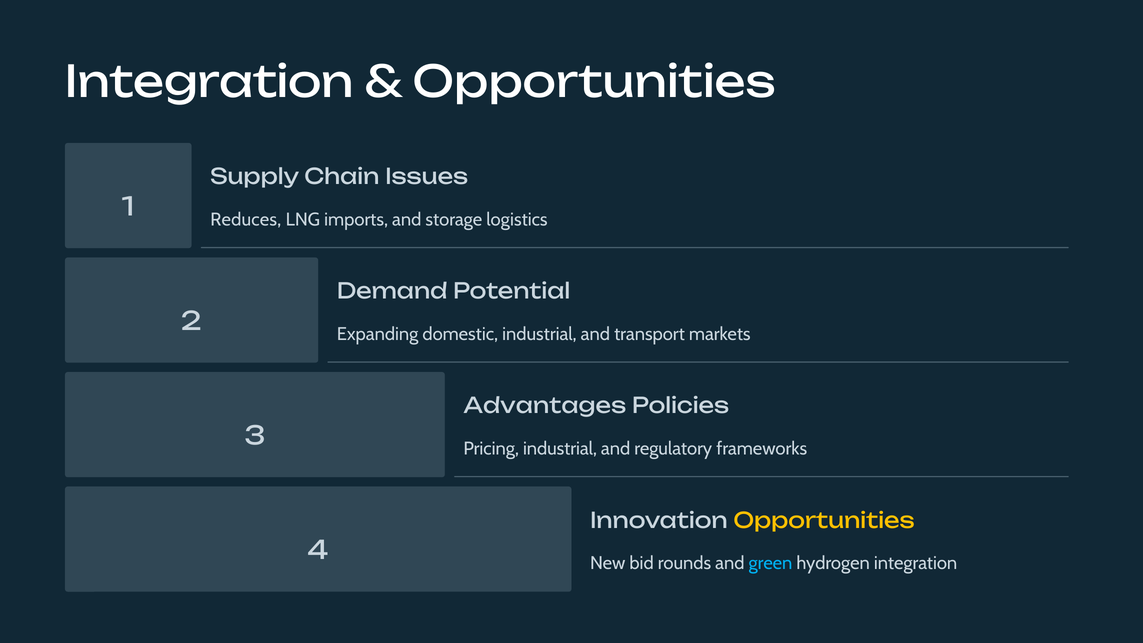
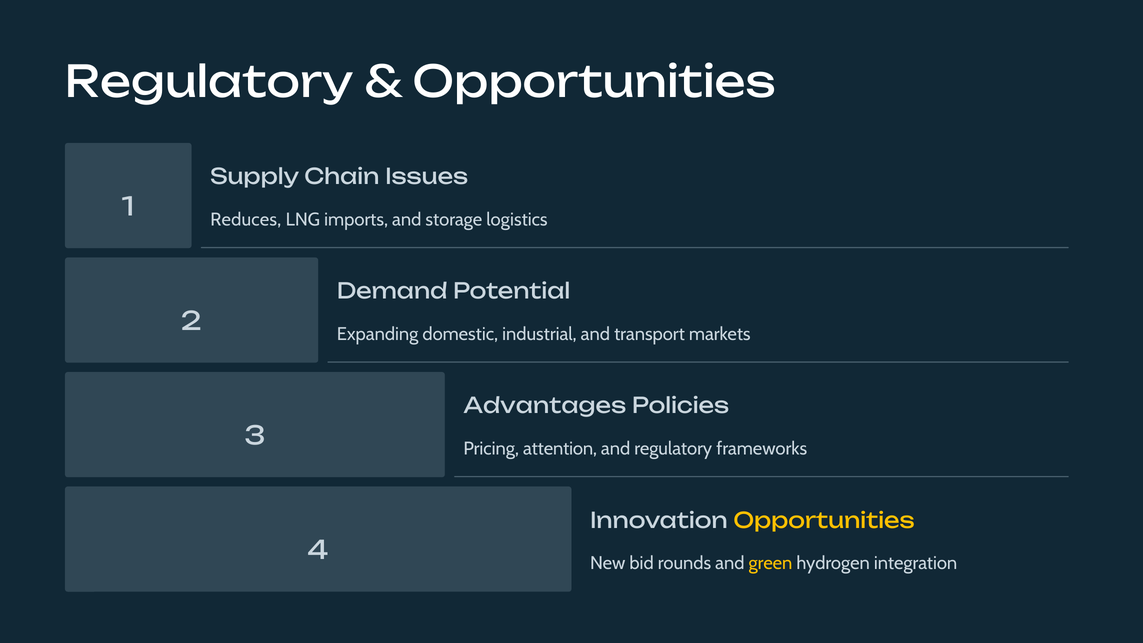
Integration: Integration -> Regulatory (209, 83)
Pricing industrial: industrial -> attention (560, 448)
green colour: light blue -> yellow (770, 563)
